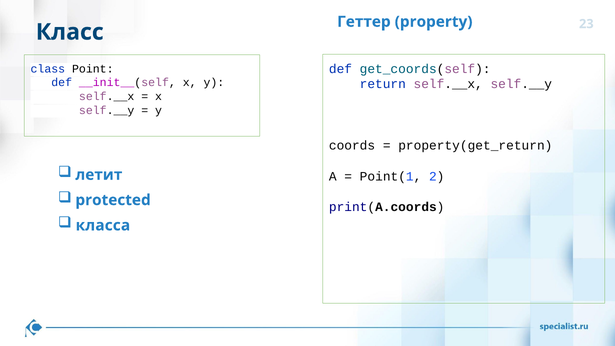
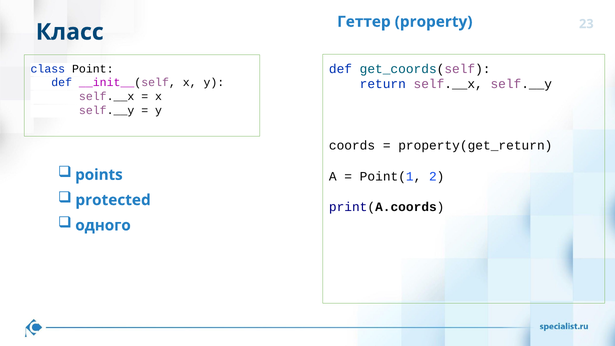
летит: летит -> points (99, 175)
класса: класса -> одного (103, 225)
